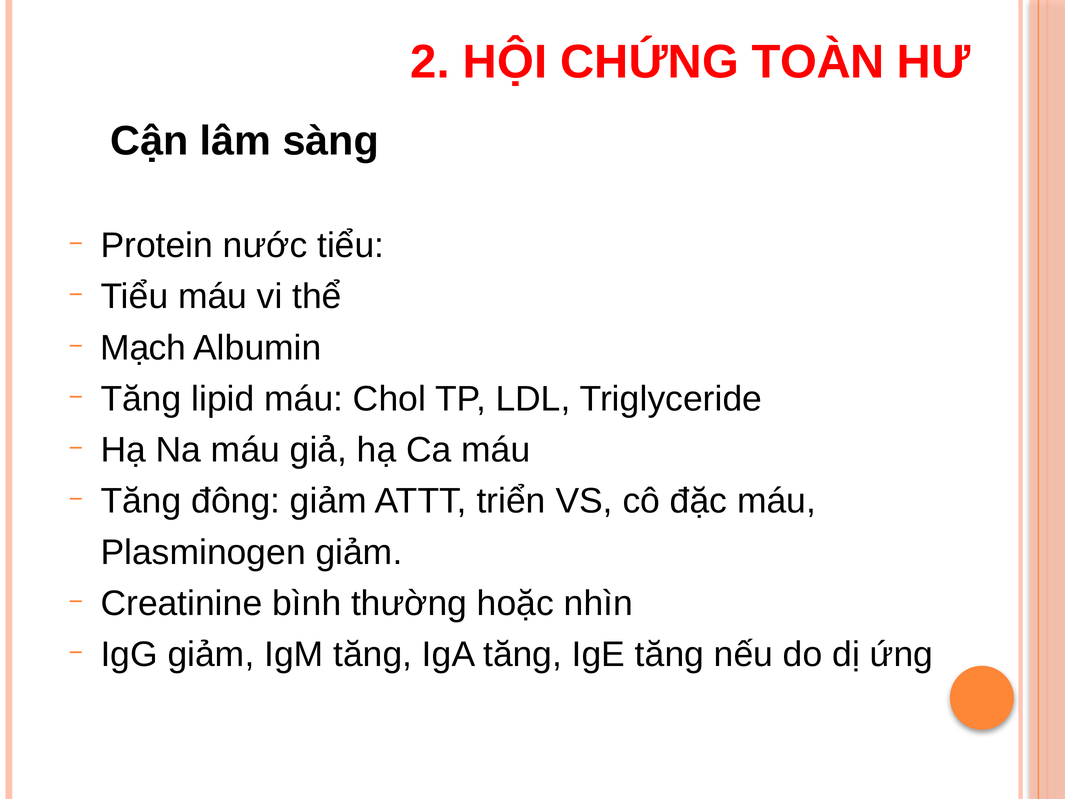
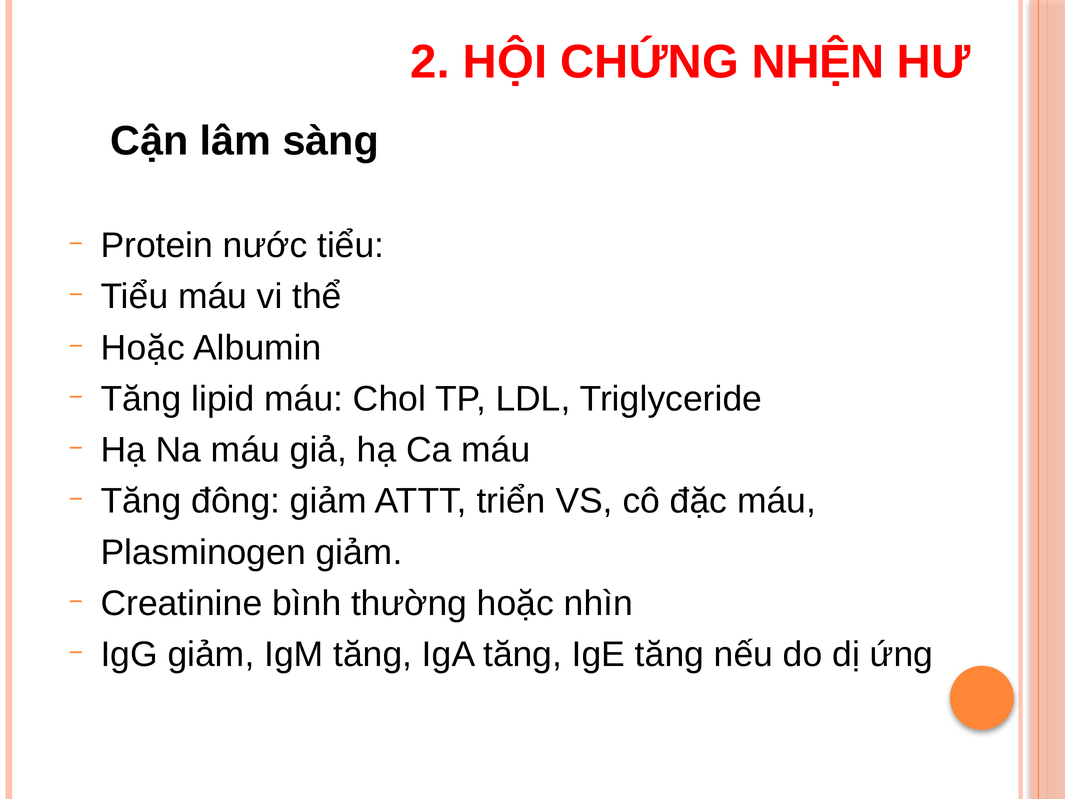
TOÀN: TOÀN -> NHỆN (818, 62)
Mạch: Mạch -> Hoặc (143, 348)
